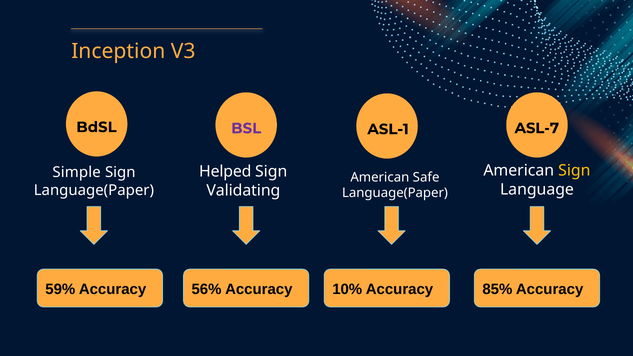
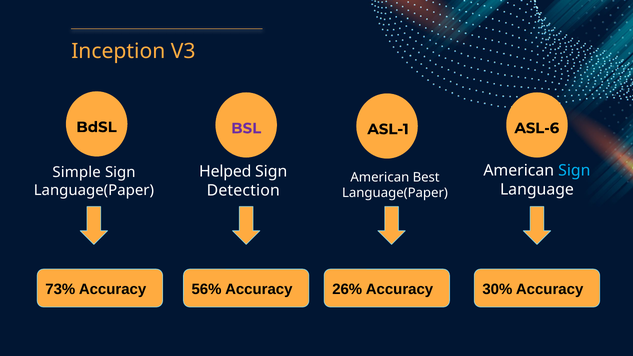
ASL-7: ASL-7 -> ASL-6 (537, 128)
Sign colour: yellow -> light blue (574, 171)
Safe: Safe -> Best (426, 177)
Validating: Validating -> Detection (243, 191)
59%: 59% -> 73% (60, 289)
10%: 10% -> 26% (347, 289)
85%: 85% -> 30% (497, 289)
